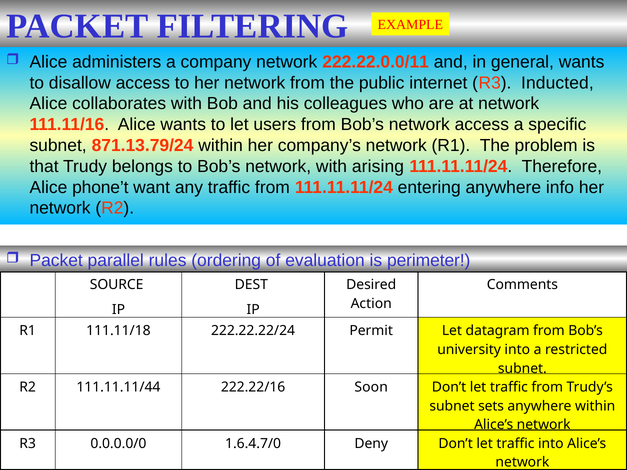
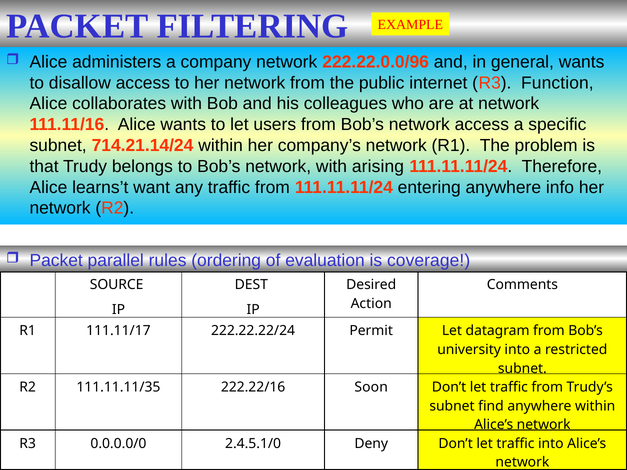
222.22.0.0/11: 222.22.0.0/11 -> 222.22.0.0/96 (376, 62)
Inducted: Inducted -> Function (557, 83)
871.13.79/24: 871.13.79/24 -> 714.21.14/24 (142, 146)
phone’t: phone’t -> learns’t (100, 187)
perimeter: perimeter -> coverage (429, 260)
111.11/18: 111.11/18 -> 111.11/17 (118, 331)
111.11.11/44: 111.11.11/44 -> 111.11.11/35 (118, 387)
sets: sets -> find (491, 406)
1.6.4.7/0: 1.6.4.7/0 -> 2.4.5.1/0 (253, 444)
